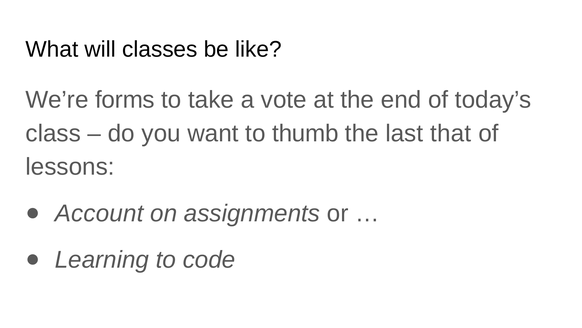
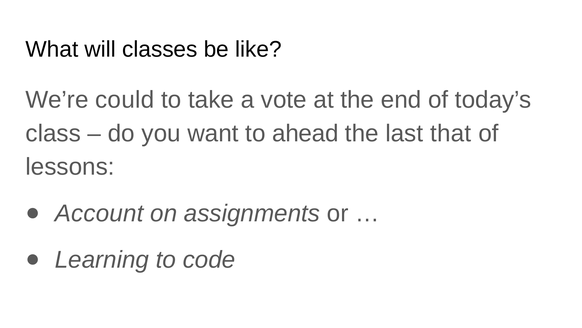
forms: forms -> could (125, 100)
thumb: thumb -> ahead (305, 133)
